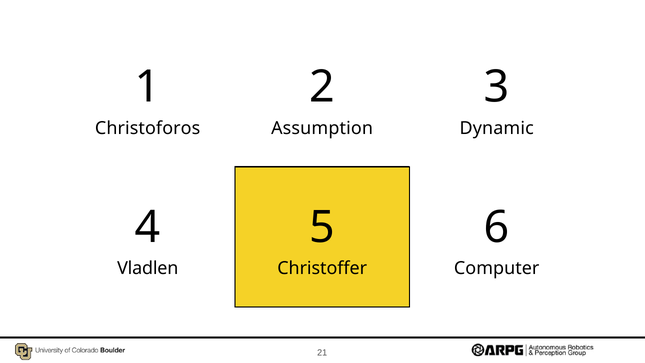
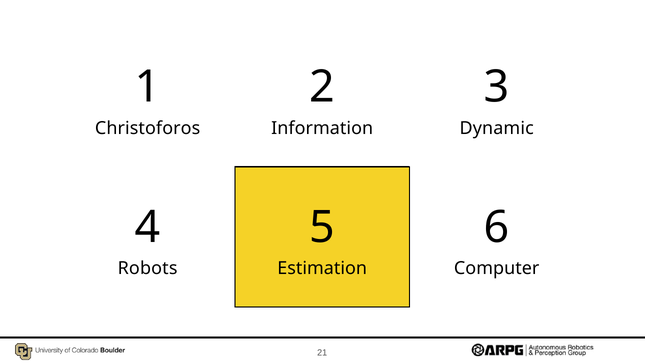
Assumption: Assumption -> Information (322, 128)
Vladlen: Vladlen -> Robots (148, 268)
Christoffer: Christoffer -> Estimation (322, 268)
